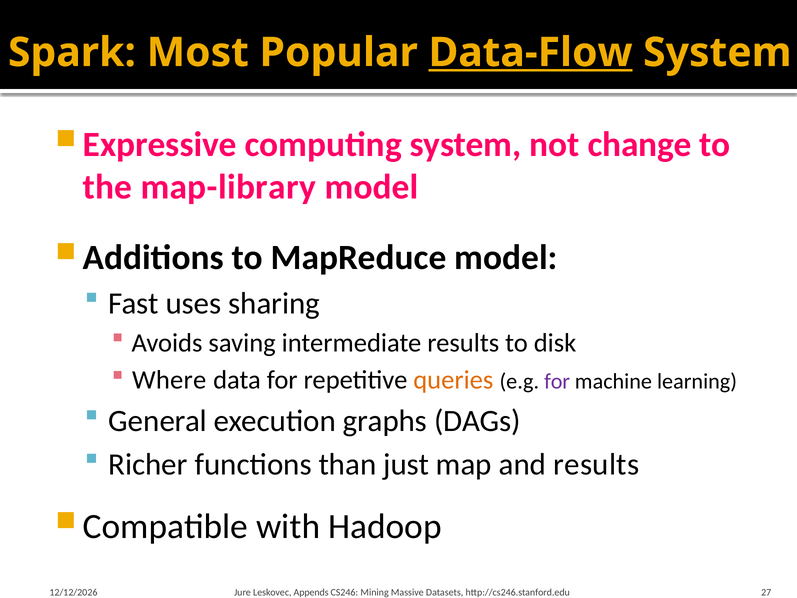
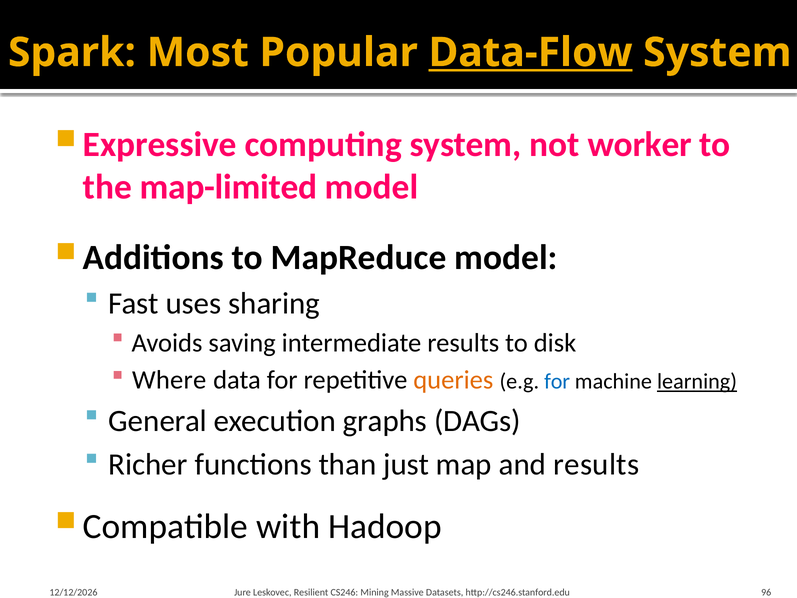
change: change -> worker (640, 145)
map-library: map-library -> map-limited (229, 187)
for colour: purple -> blue (557, 381)
learning underline: none -> present (697, 381)
Appends: Appends -> Resilient (311, 592)
27: 27 -> 96 (766, 592)
